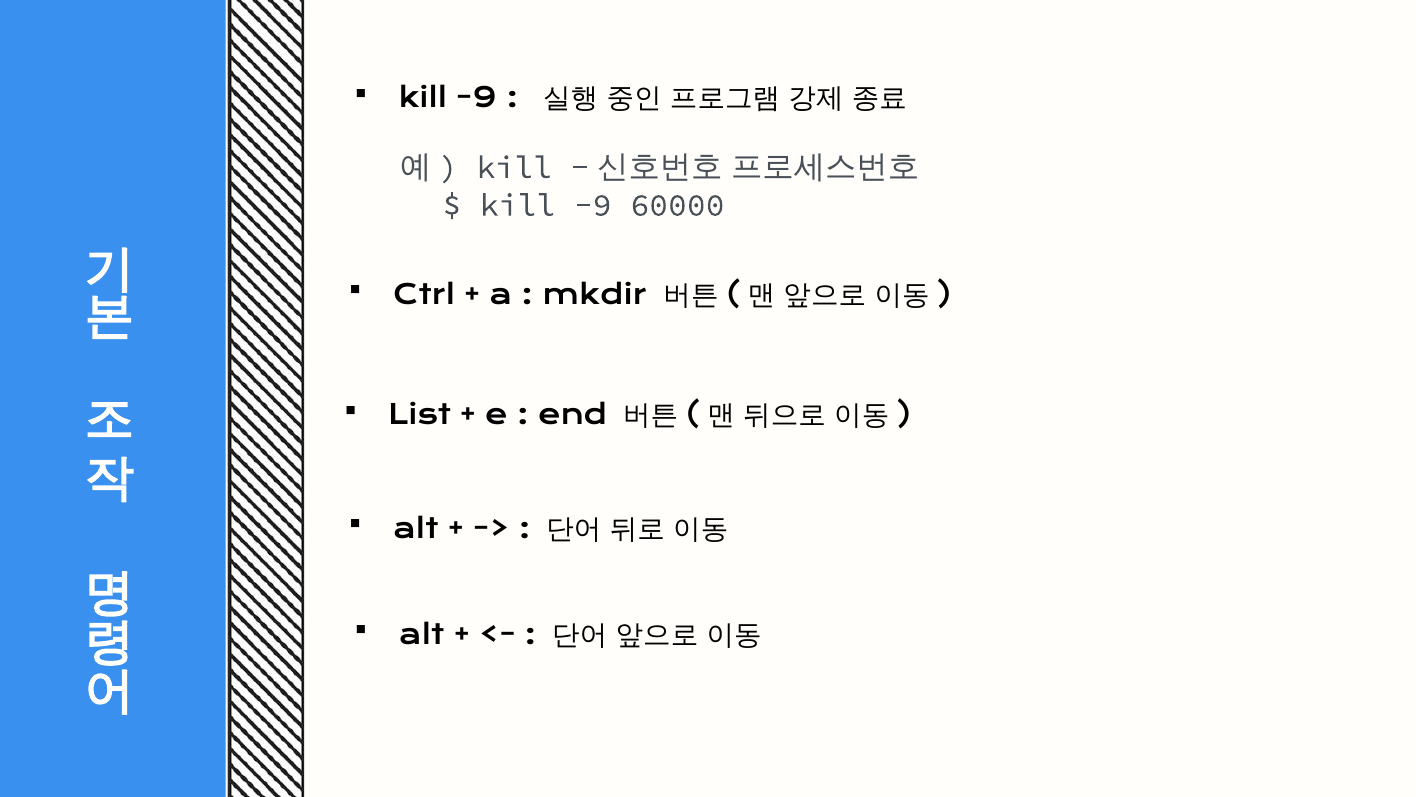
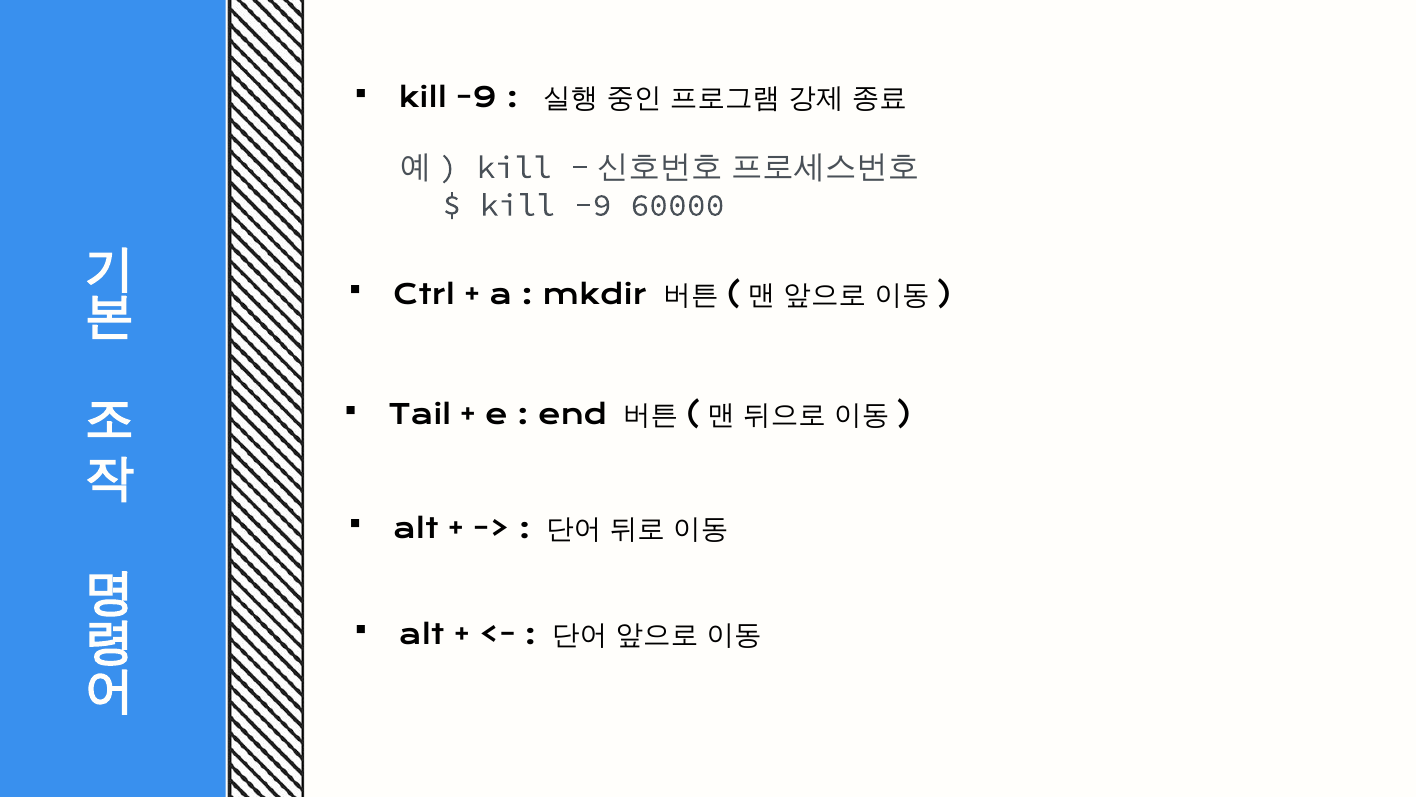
List: List -> Tail (420, 415)
